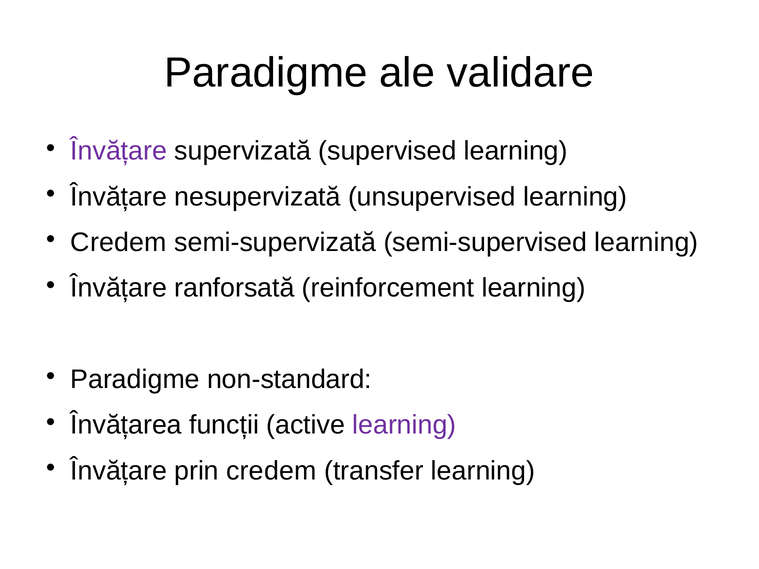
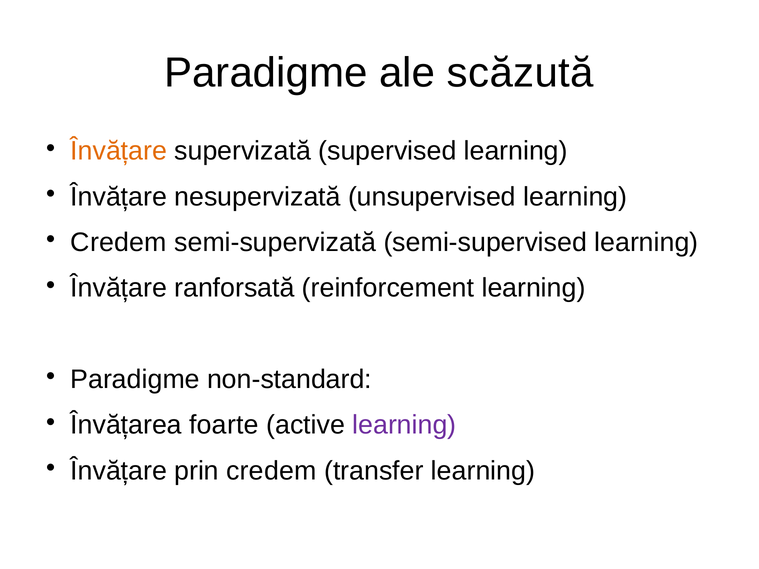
validare: validare -> scăzută (520, 73)
Învățare colour: purple -> orange (119, 151)
funcții: funcții -> foarte (224, 425)
